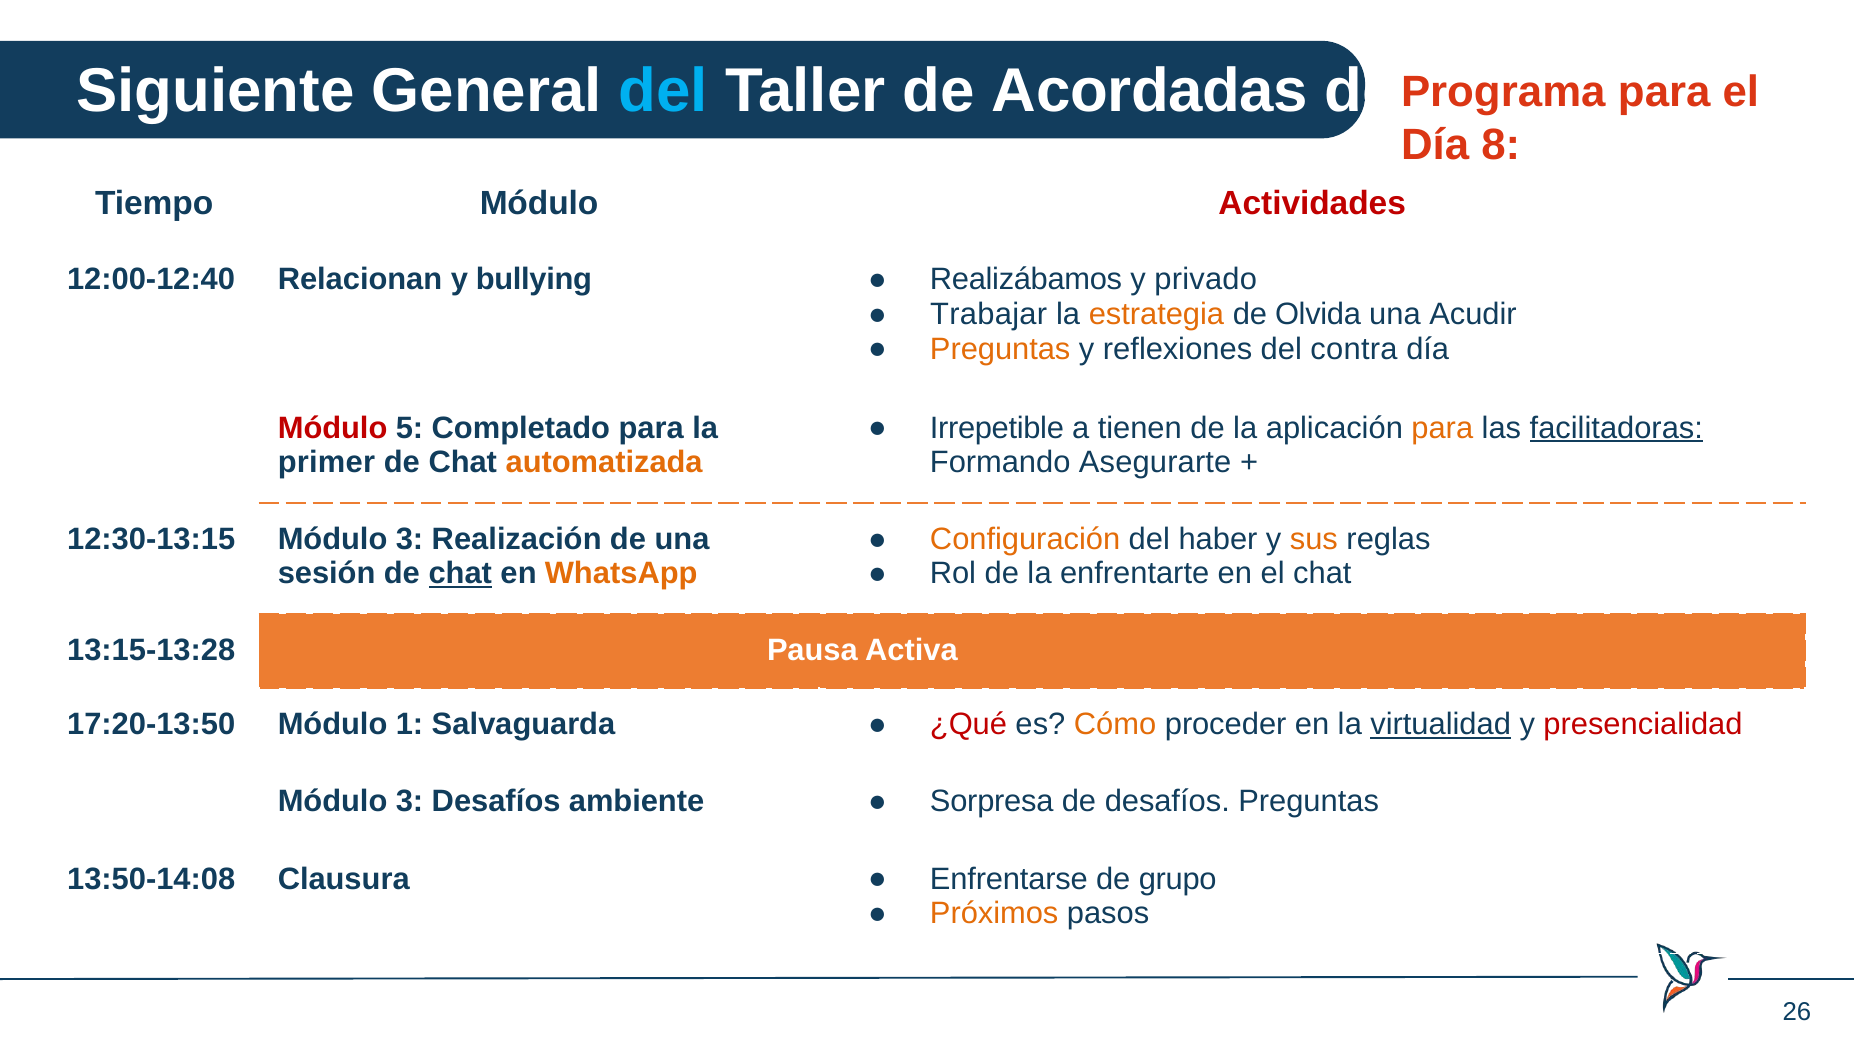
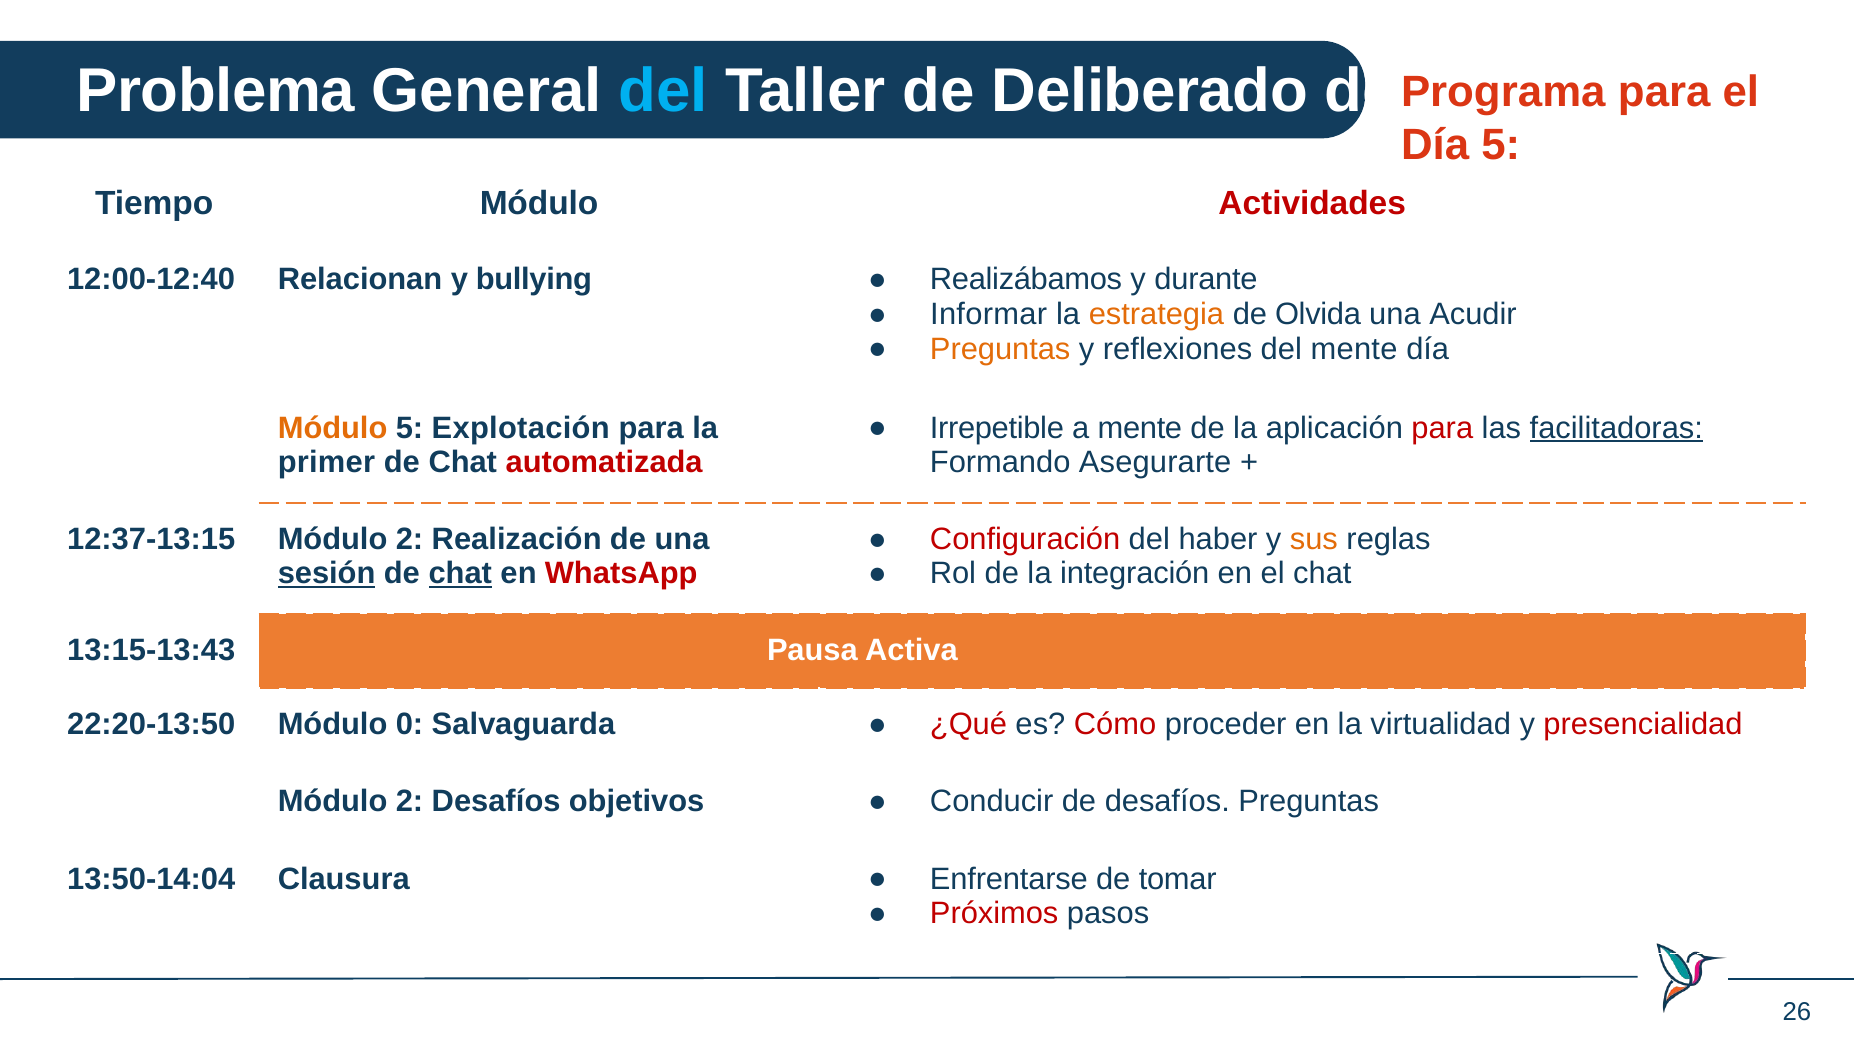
Siguiente: Siguiente -> Problema (216, 91)
Acordadas: Acordadas -> Deliberado (1150, 91)
Día 8: 8 -> 5 (1501, 145)
privado: privado -> durante (1206, 280)
Trabajar: Trabajar -> Informar (989, 314)
del contra: contra -> mente (1354, 349)
a tienen: tienen -> mente (1140, 428)
para colour: orange -> red (1442, 428)
Módulo colour: red -> orange (333, 428)
Completado: Completado -> Explotación (521, 428)
automatizada colour: orange -> red (604, 463)
12:30-13:15: 12:30-13:15 -> 12:37-13:15 (151, 539)
3: 3 -> 2 (410, 539)
Configuración colour: orange -> red (1025, 539)
enfrentarte: enfrentarte -> integración (1135, 574)
sesión underline: none -> present (327, 574)
WhatsApp colour: orange -> red (621, 574)
13:15-13:28: 13:15-13:28 -> 13:15-13:43 (151, 650)
17:20-13:50: 17:20-13:50 -> 22:20-13:50 (151, 724)
1: 1 -> 0 (410, 724)
Cómo colour: orange -> red (1115, 724)
virtualidad underline: present -> none (1441, 724)
3: 3 -> 2 (410, 802)
ambiente: ambiente -> objetivos (637, 802)
Sorpresa: Sorpresa -> Conducir (992, 802)
13:50-14:08: 13:50-14:08 -> 13:50-14:04 (151, 879)
grupo: grupo -> tomar (1178, 879)
Próximos colour: orange -> red (994, 913)
